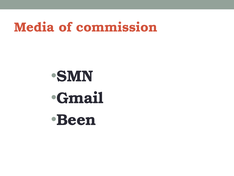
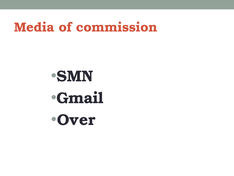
Been: Been -> Over (76, 120)
